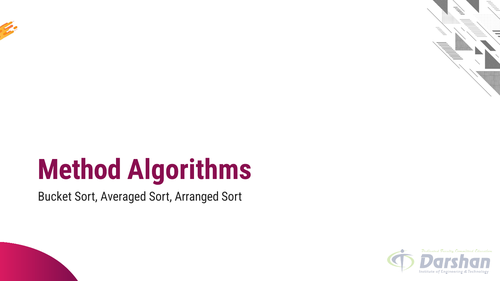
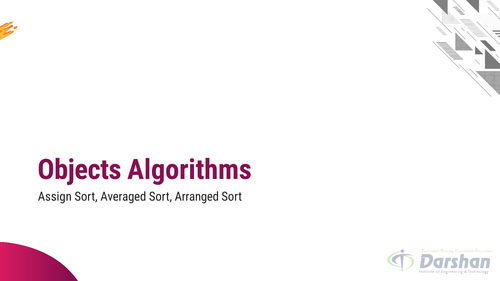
Method: Method -> Objects (79, 170)
Bucket: Bucket -> Assign (55, 197)
